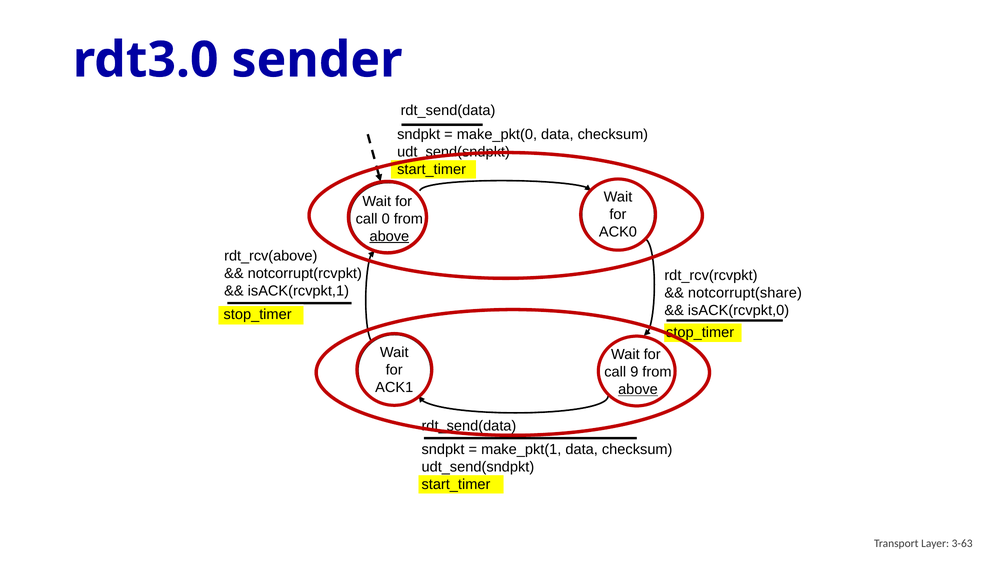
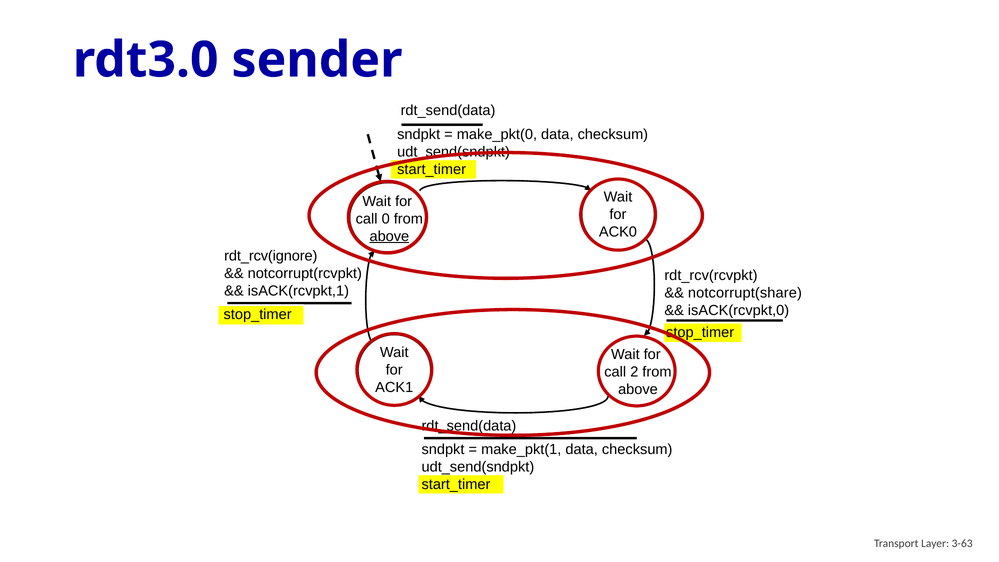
rdt_rcv(above: rdt_rcv(above -> rdt_rcv(ignore (271, 256)
9: 9 -> 2 (634, 372)
above underline: present -> none (638, 389)
